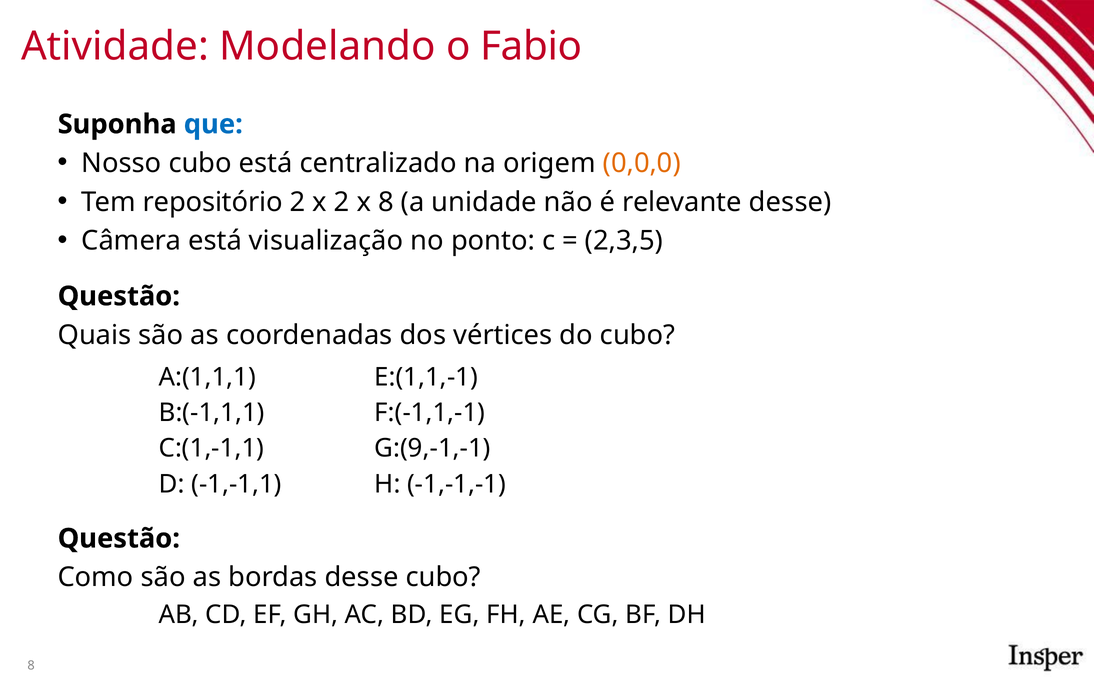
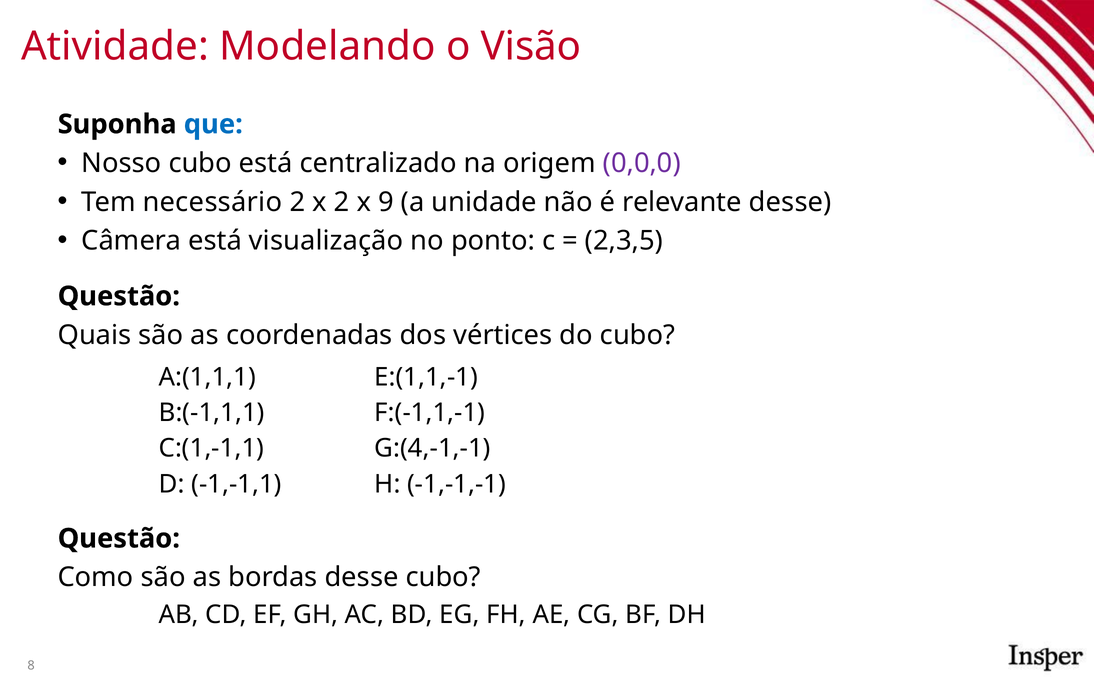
Fabio: Fabio -> Visão (531, 46)
0,0,0 colour: orange -> purple (642, 163)
repositório: repositório -> necessário (212, 202)
x 8: 8 -> 9 (386, 202)
G:(9,-1,-1: G:(9,-1,-1 -> G:(4,-1,-1 (433, 448)
